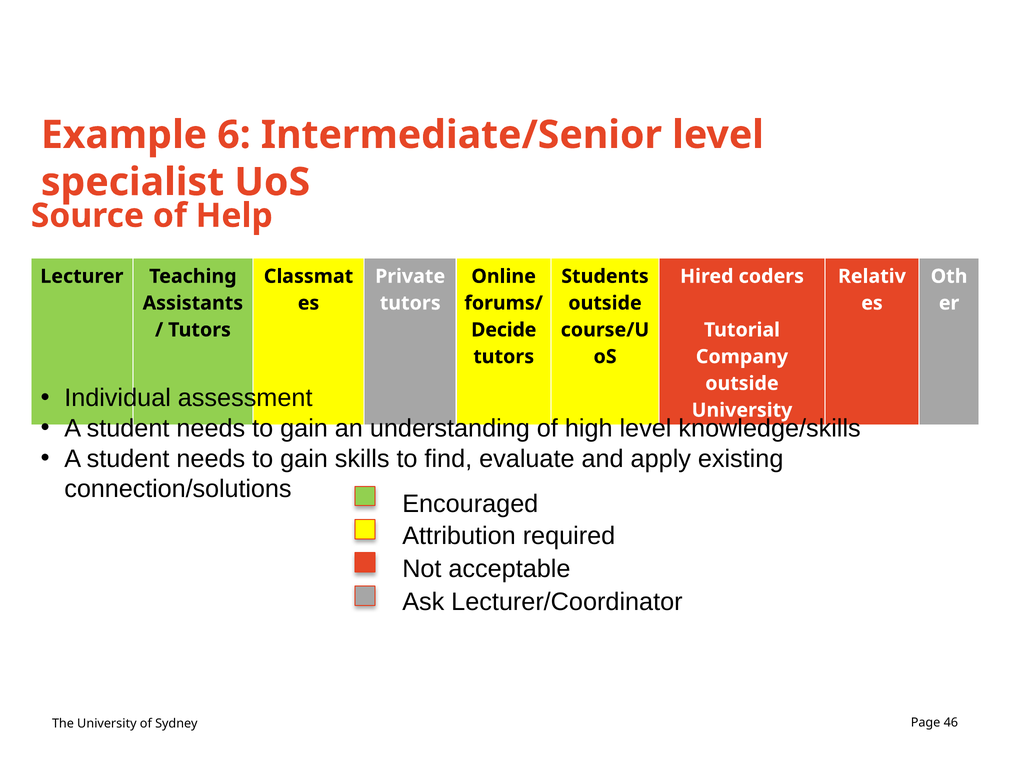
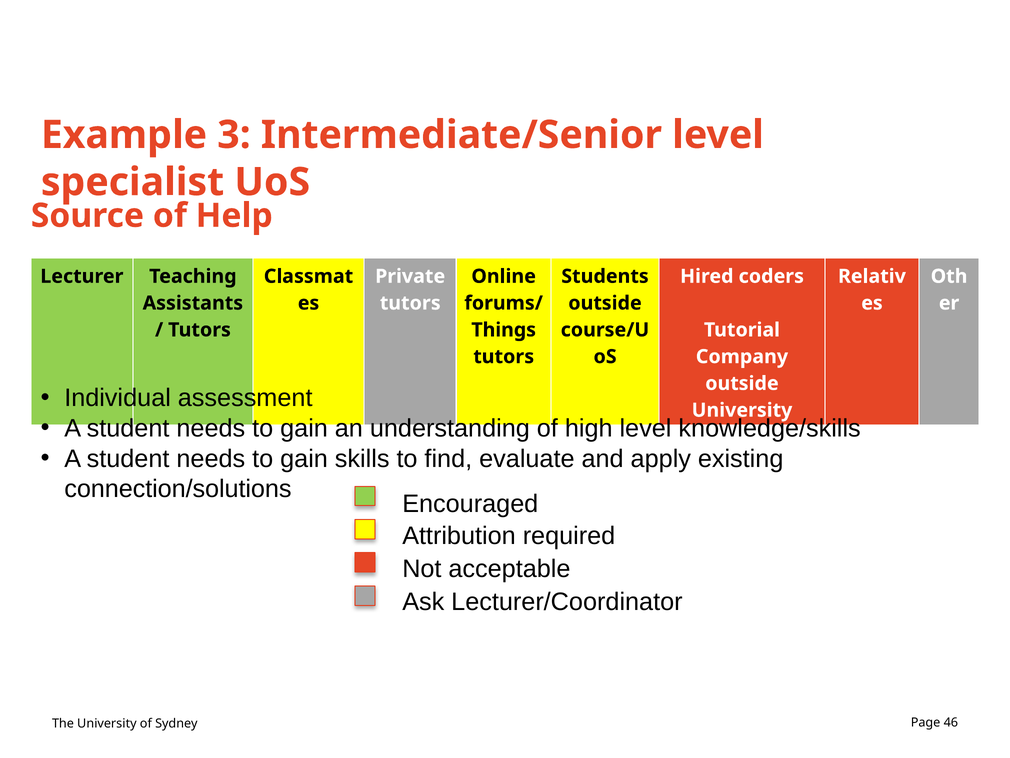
6: 6 -> 3 (234, 135)
Decide: Decide -> Things (504, 330)
